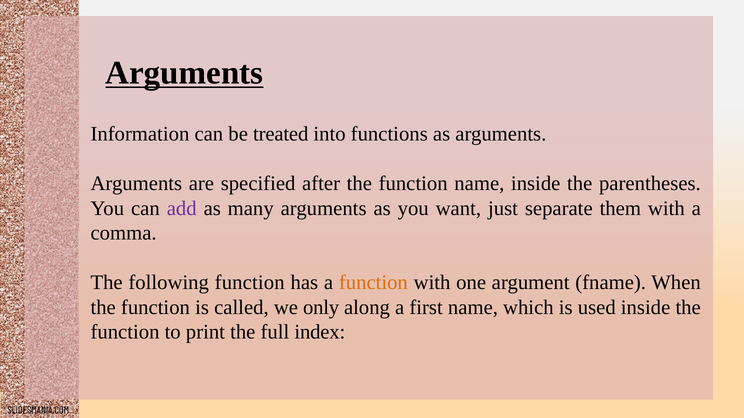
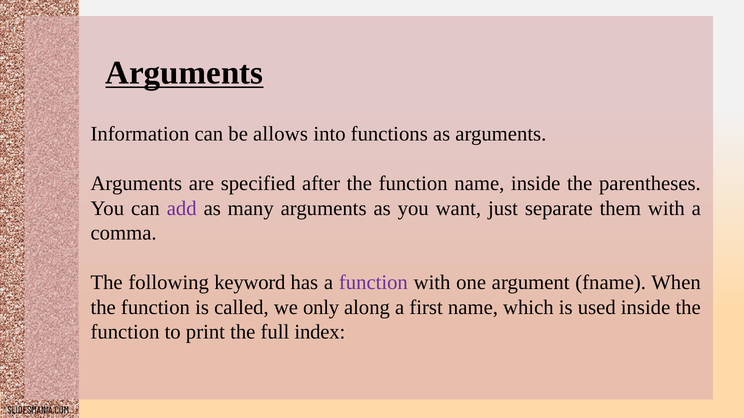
treated: treated -> allows (281, 134)
following function: function -> keyword (250, 283)
function colour: orange -> purple (373, 283)
